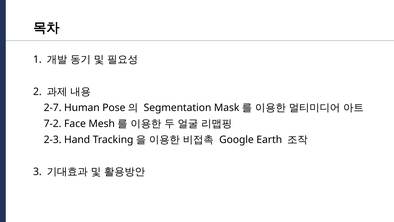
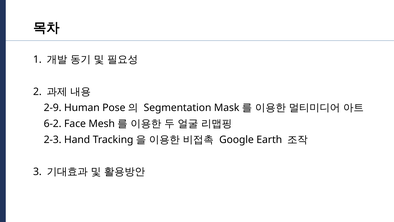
2-7: 2-7 -> 2-9 (53, 107)
7-2: 7-2 -> 6-2 (53, 123)
